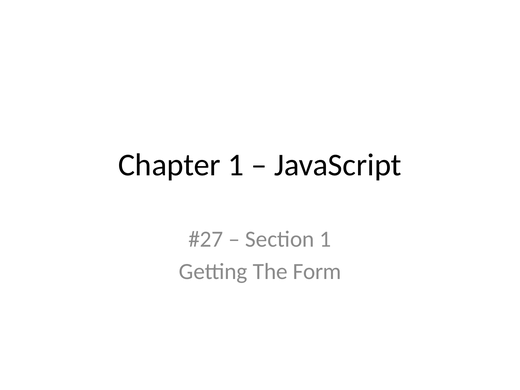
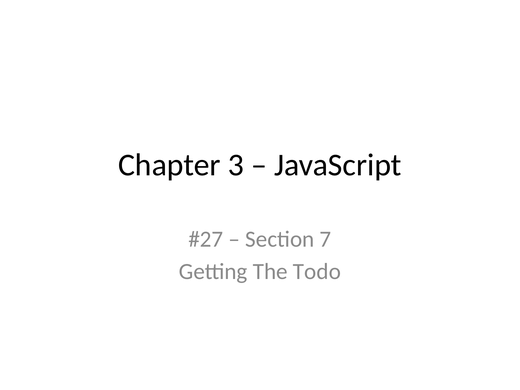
Chapter 1: 1 -> 3 (236, 165)
Section 1: 1 -> 7 (325, 239)
Form: Form -> Todo (317, 271)
